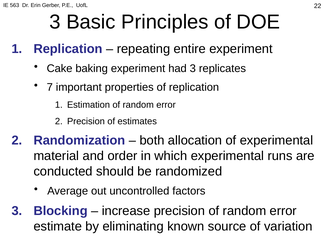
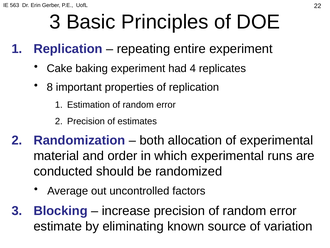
had 3: 3 -> 4 (193, 68)
7: 7 -> 8 (50, 87)
